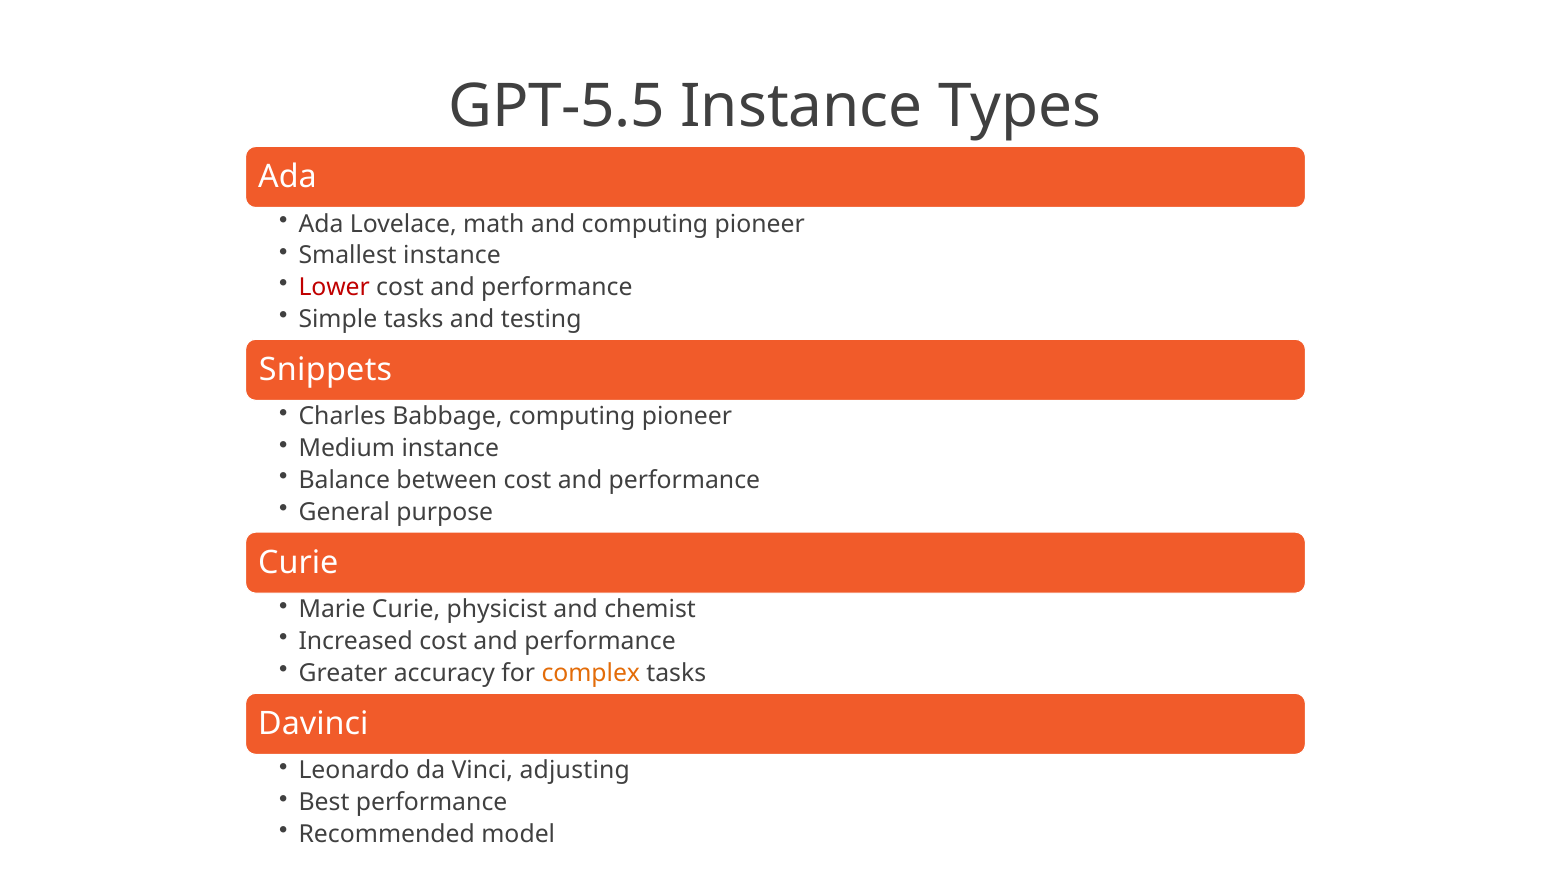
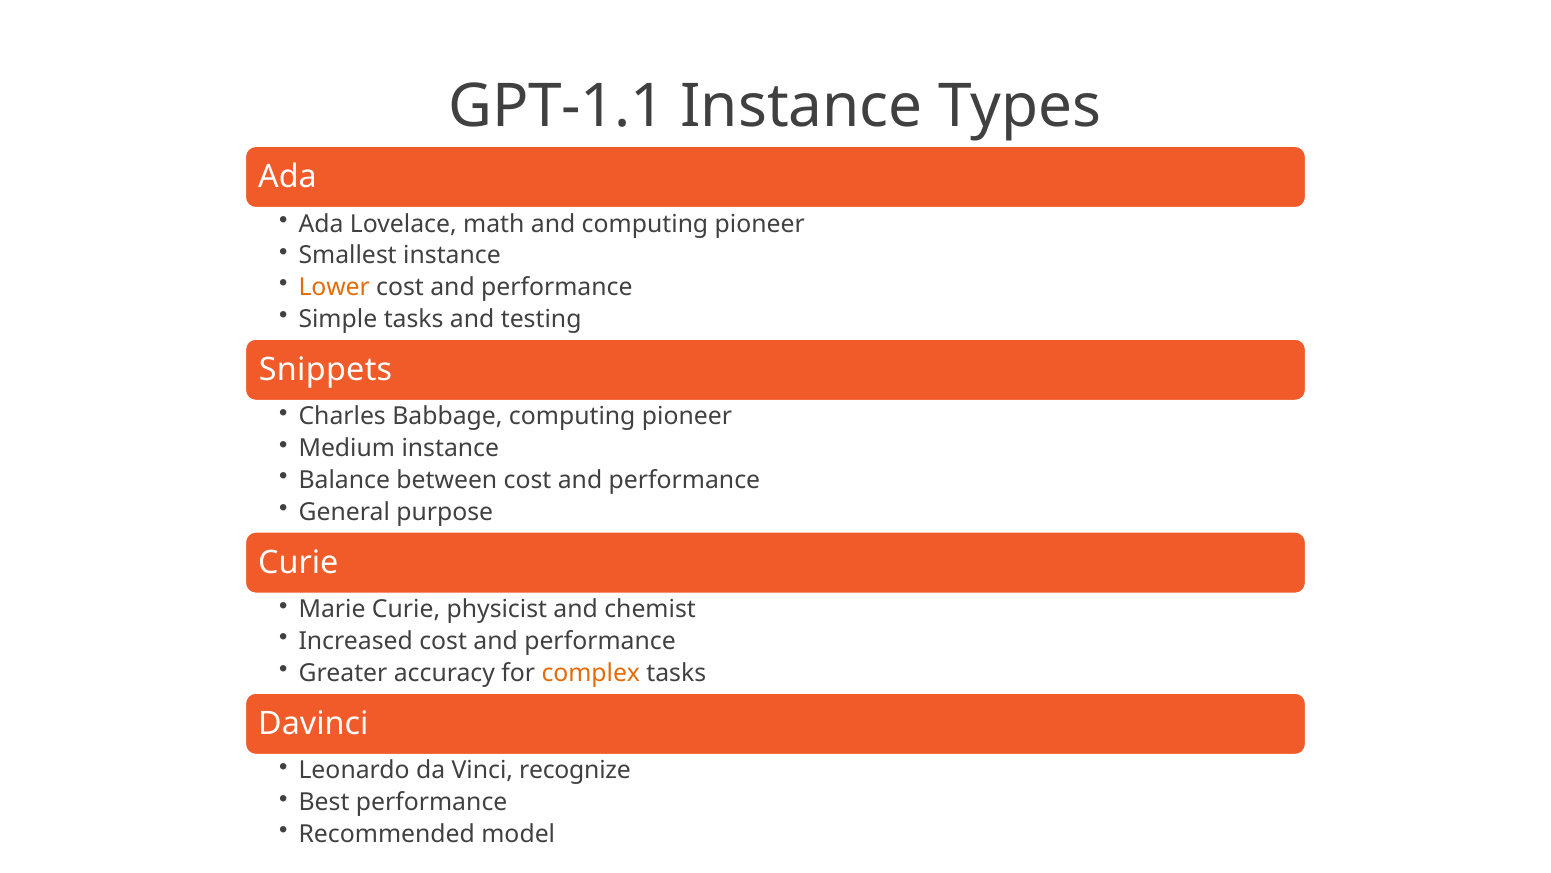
GPT-5.5: GPT-5.5 -> GPT-1.1 (557, 107)
Lower colour: red -> orange (334, 287)
adjusting: adjusting -> recognize (575, 770)
